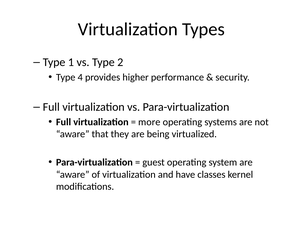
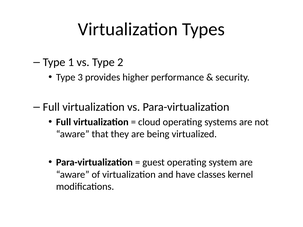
4: 4 -> 3 (80, 77)
more: more -> cloud (149, 122)
